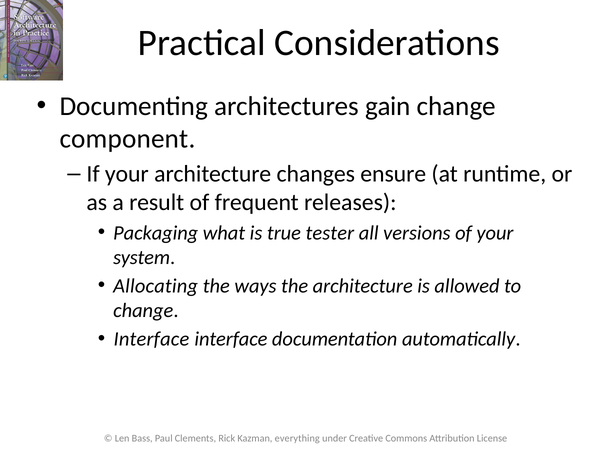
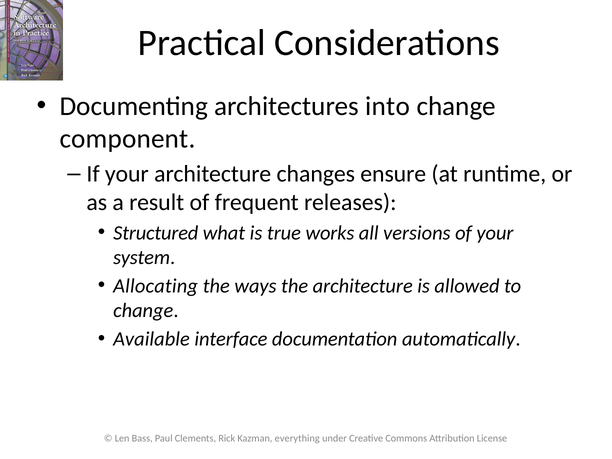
gain: gain -> into (388, 106)
Packaging: Packaging -> Structured (156, 233)
tester: tester -> works (330, 233)
Interface: Interface -> Available (152, 339)
